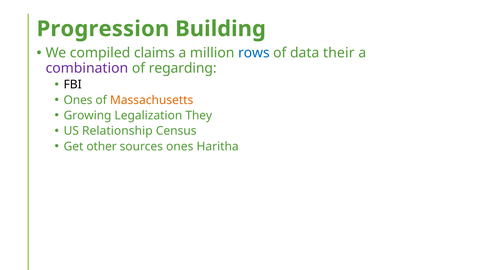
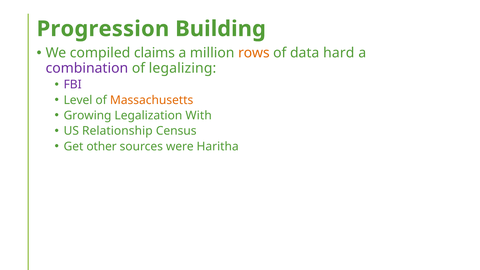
rows colour: blue -> orange (254, 53)
their: their -> hard (339, 53)
regarding: regarding -> legalizing (183, 68)
FBI colour: black -> purple (73, 85)
Ones: Ones -> Level (78, 100)
They: They -> With (199, 116)
sources ones: ones -> were (180, 146)
